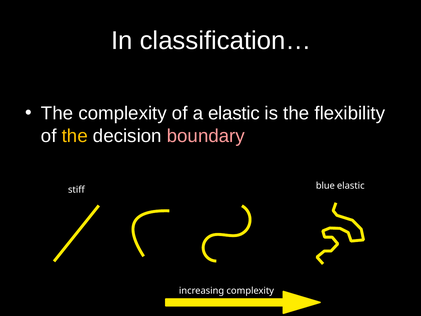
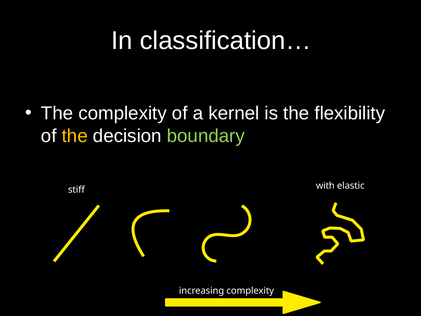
a elastic: elastic -> kernel (234, 113)
boundary colour: pink -> light green (206, 136)
blue: blue -> with (325, 186)
